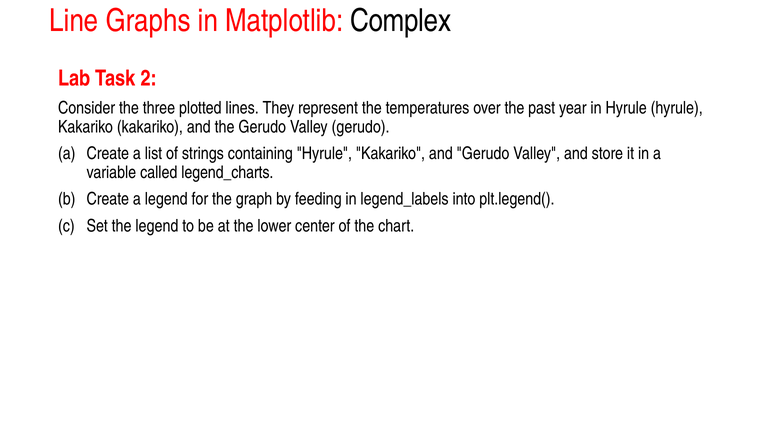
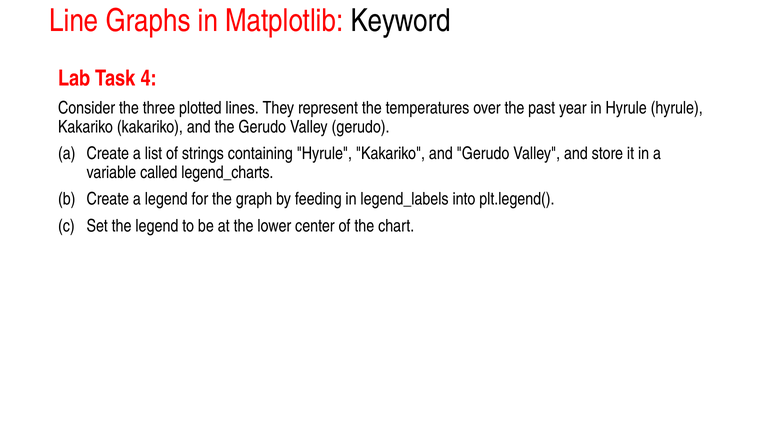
Complex: Complex -> Keyword (401, 21)
2: 2 -> 4 (149, 79)
